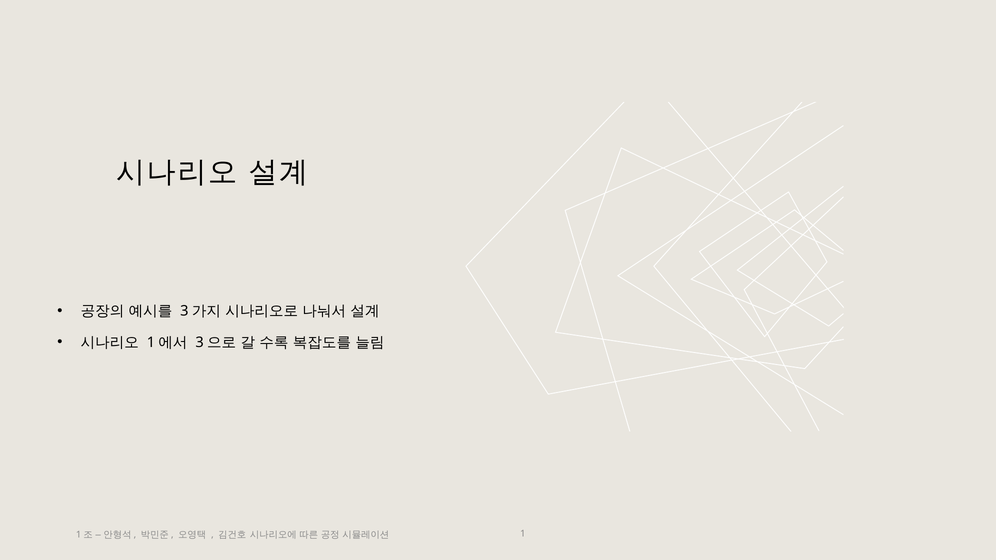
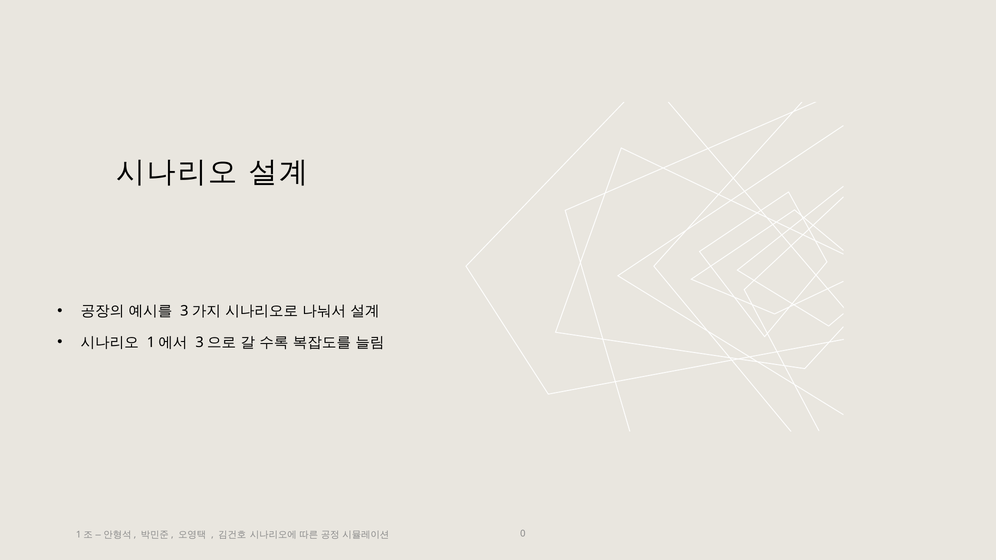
1: 1 -> 0 (523, 534)
